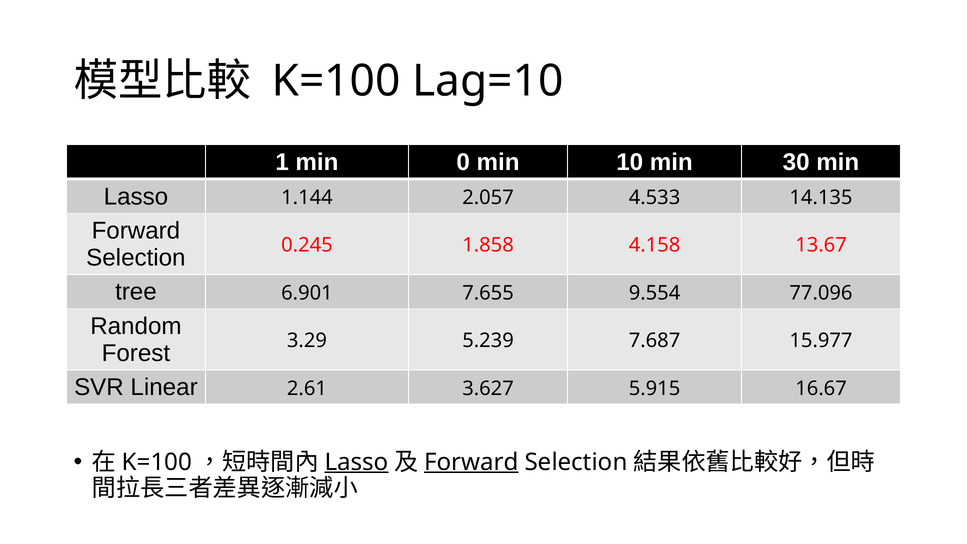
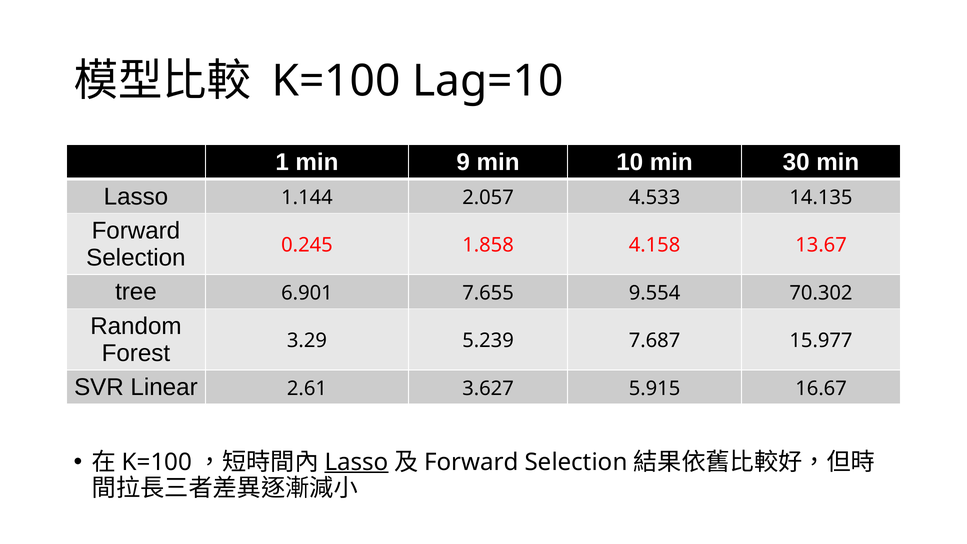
0: 0 -> 9 (463, 162)
77.096: 77.096 -> 70.302 (821, 293)
Forward underline: present -> none (471, 462)
